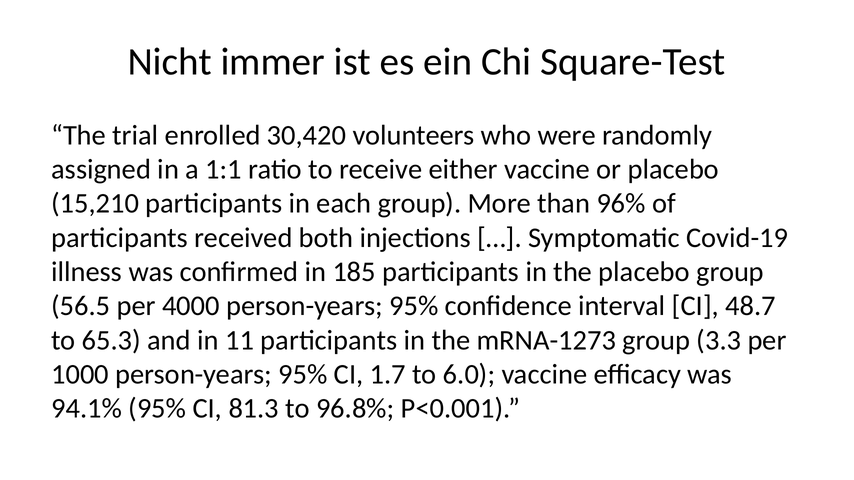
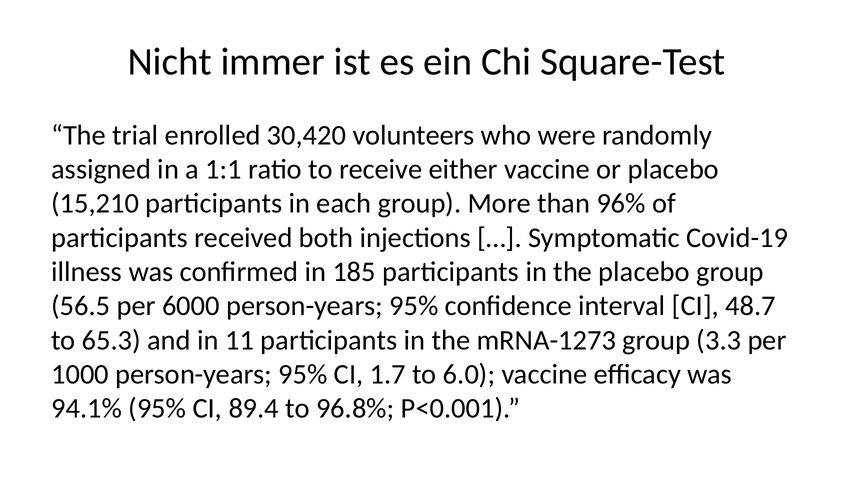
4000: 4000 -> 6000 (191, 306)
81.3: 81.3 -> 89.4 (254, 409)
